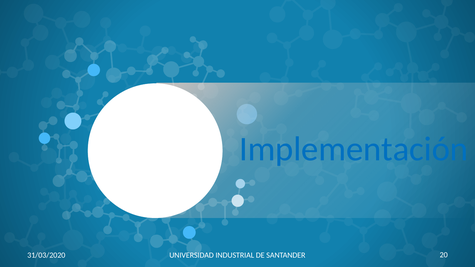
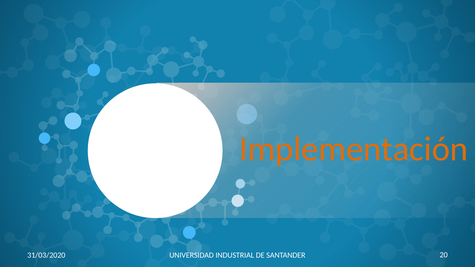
Implementación colour: blue -> orange (354, 149)
